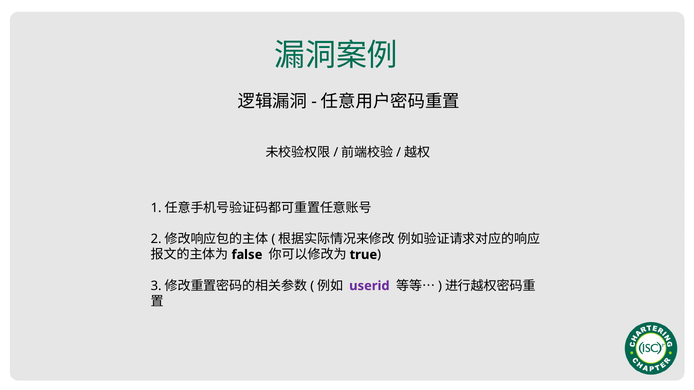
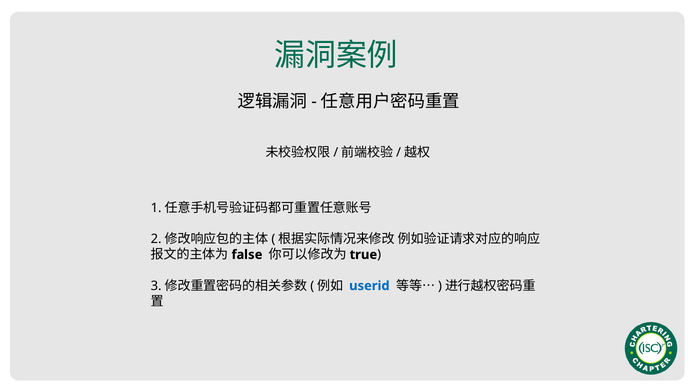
userid colour: purple -> blue (369, 286)
